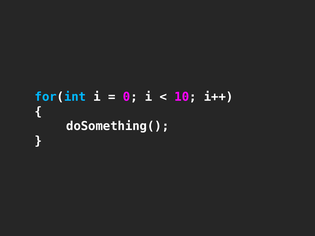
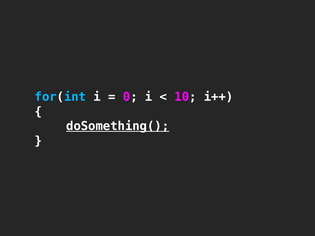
doSomething( underline: none -> present (118, 126)
